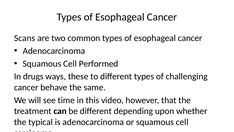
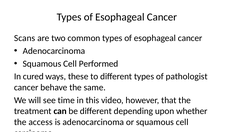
drugs: drugs -> cured (33, 76)
challenging: challenging -> pathologist (187, 76)
typical: typical -> access (41, 122)
